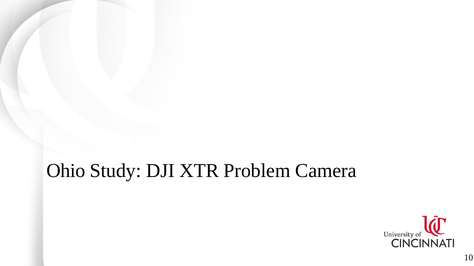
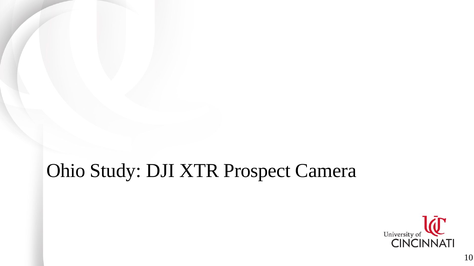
Problem: Problem -> Prospect (257, 171)
